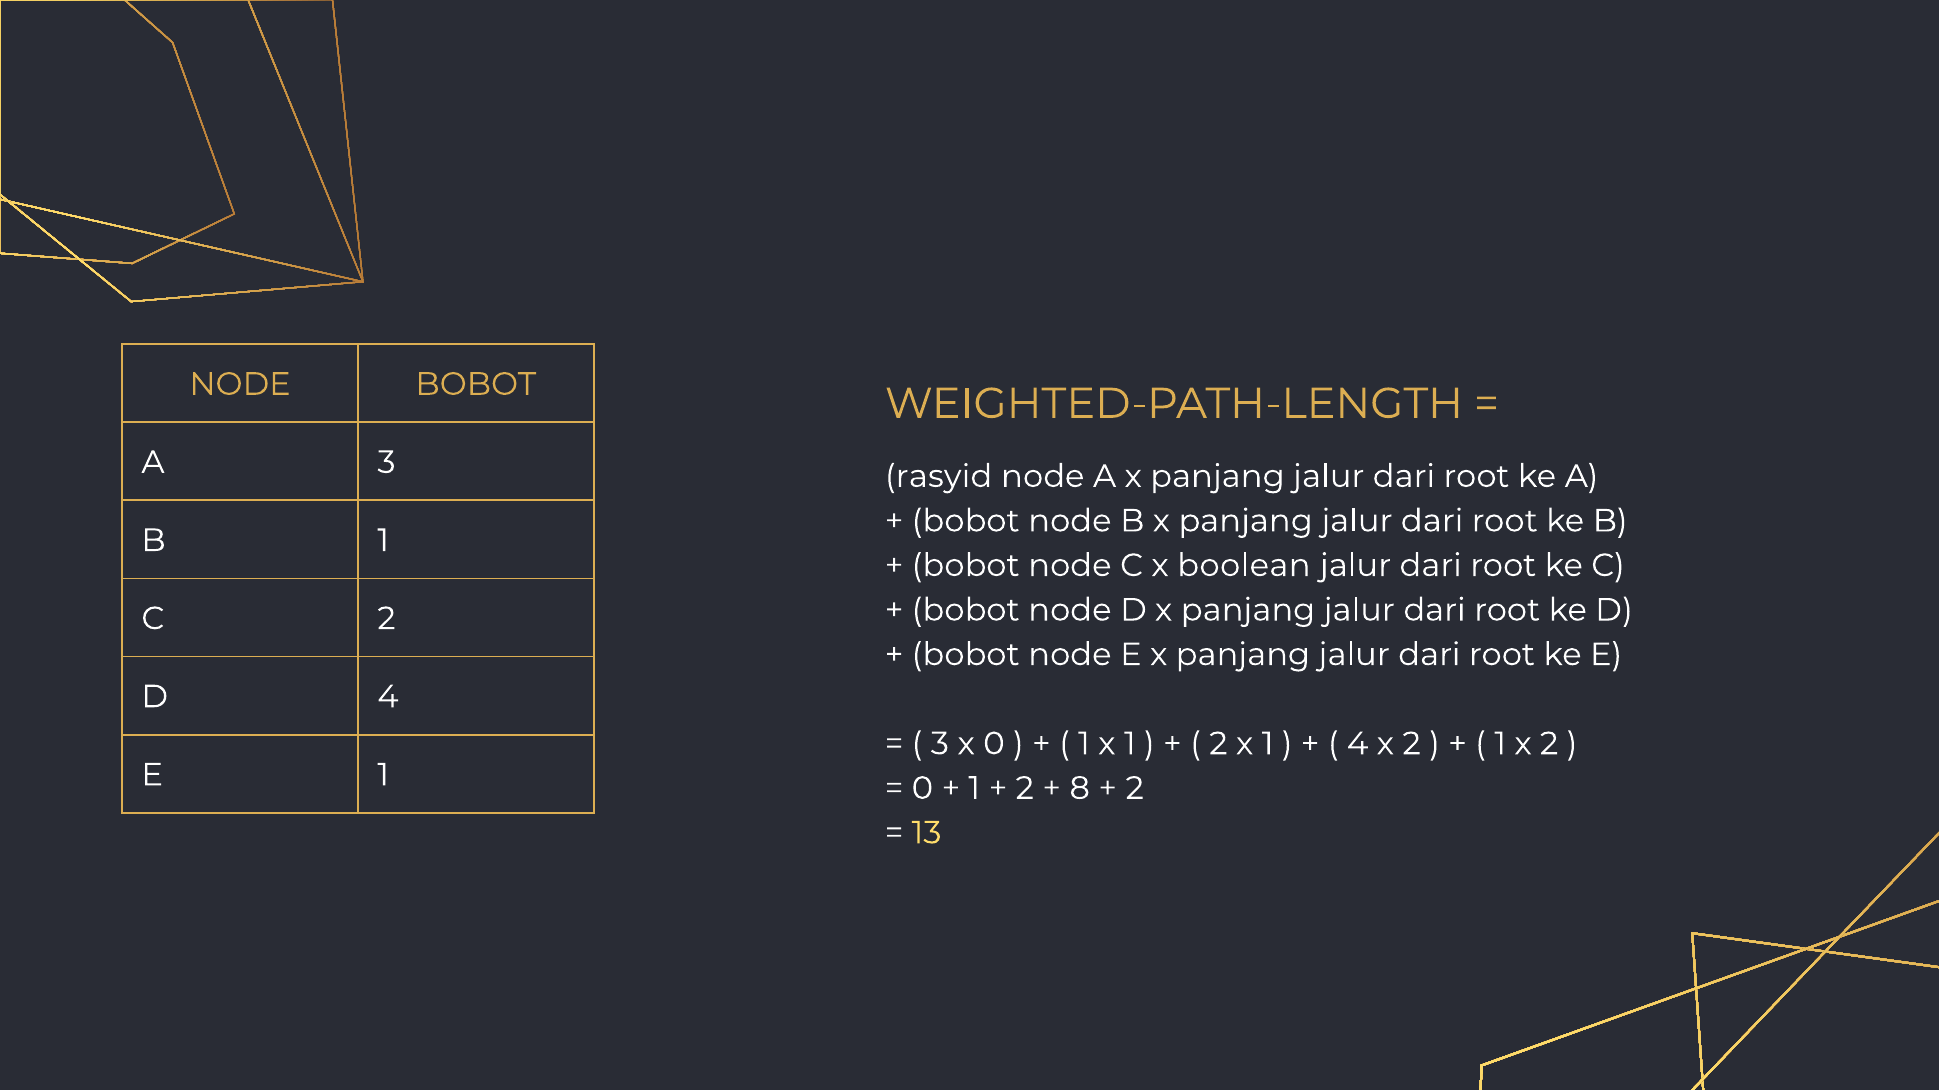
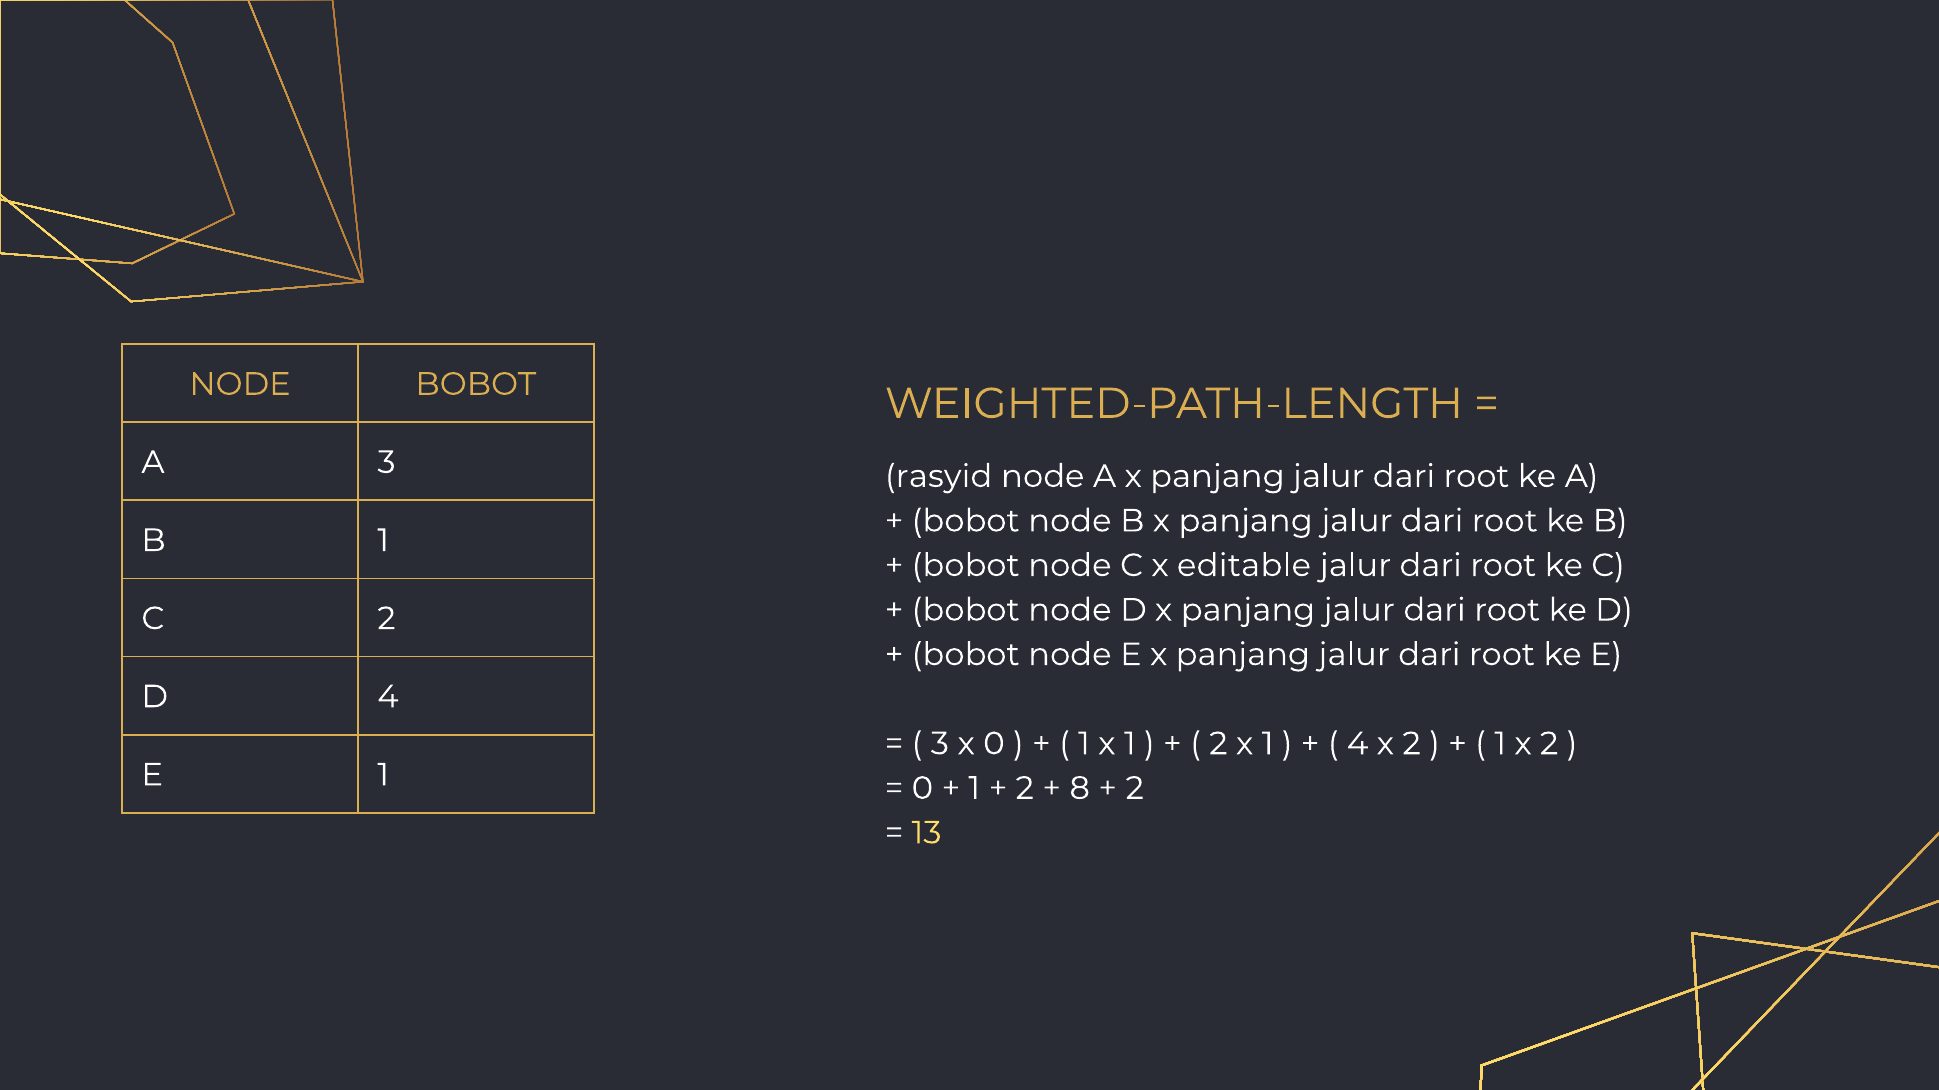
boolean: boolean -> editable (1244, 566)
